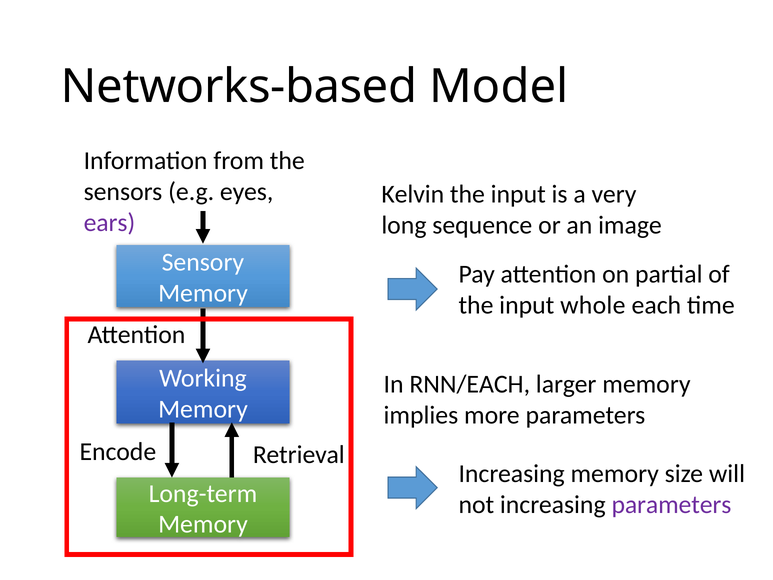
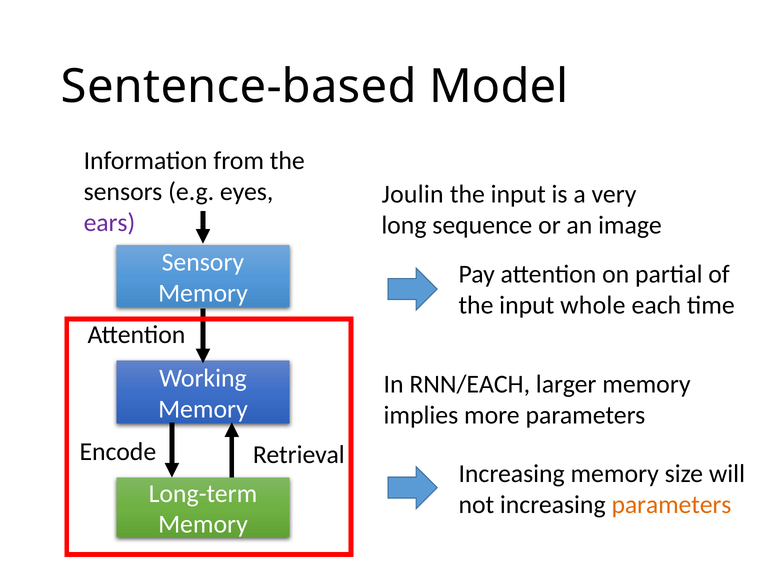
Networks-based: Networks-based -> Sentence-based (239, 87)
Kelvin: Kelvin -> Joulin (413, 194)
parameters colour: purple -> orange (671, 505)
